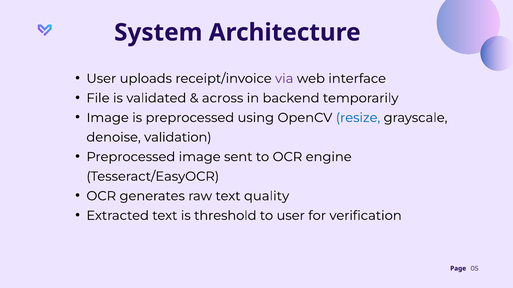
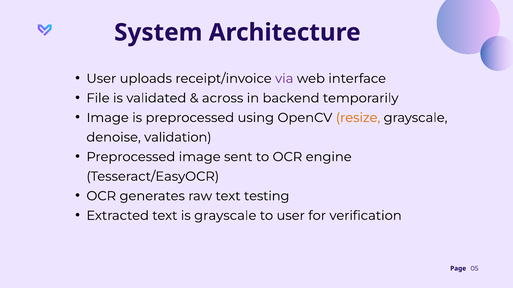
resize colour: blue -> orange (358, 118)
quality: quality -> testing (267, 196)
is threshold: threshold -> grayscale (225, 216)
